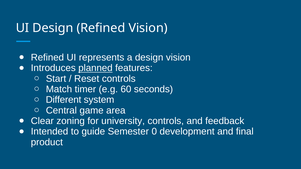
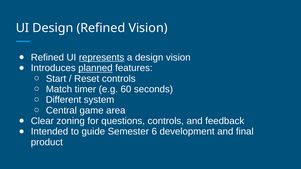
represents underline: none -> present (102, 58)
university: university -> questions (123, 121)
0: 0 -> 6 (154, 132)
